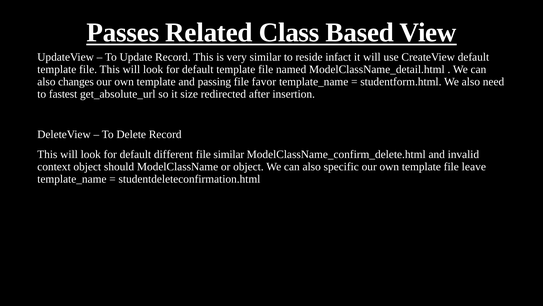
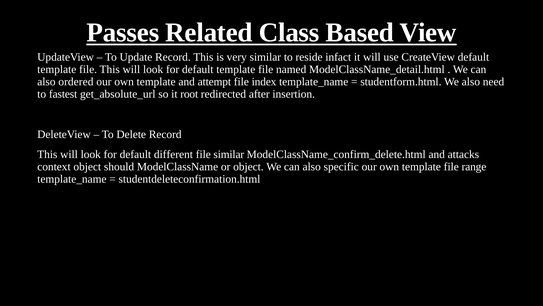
changes: changes -> ordered (76, 82)
passing: passing -> attempt (214, 82)
favor: favor -> index (264, 82)
size: size -> root (189, 94)
invalid: invalid -> attacks (463, 154)
leave: leave -> range (474, 166)
